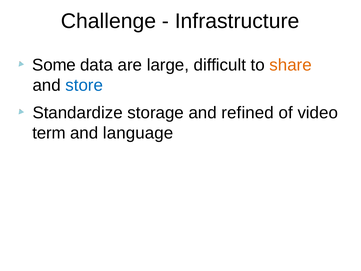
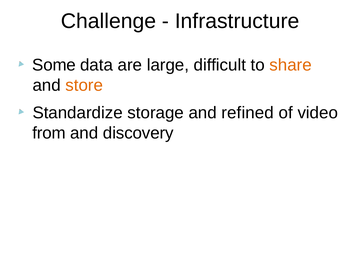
store colour: blue -> orange (84, 85)
term: term -> from (49, 133)
language: language -> discovery (138, 133)
